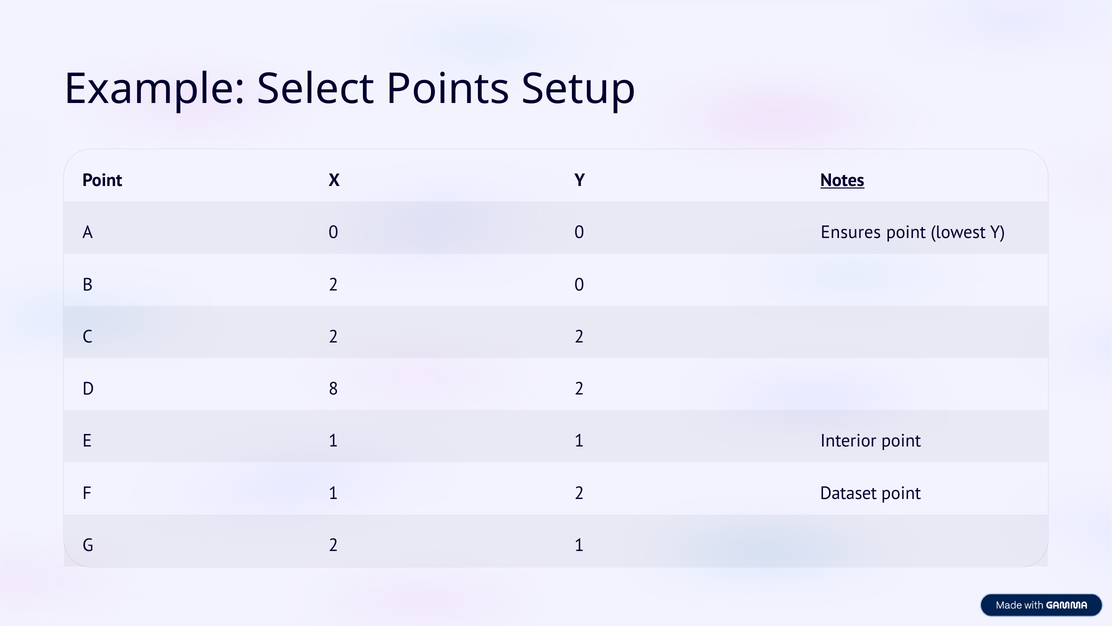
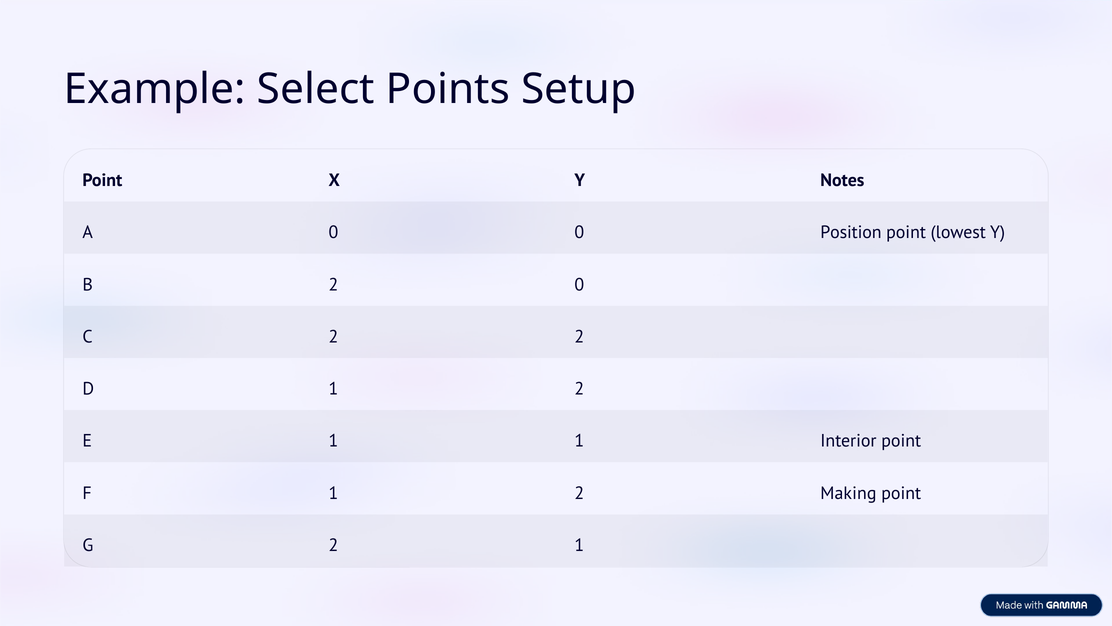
Notes underline: present -> none (842, 180)
Ensures: Ensures -> Position (851, 232)
D 8: 8 -> 1 (333, 389)
Dataset: Dataset -> Making (848, 493)
